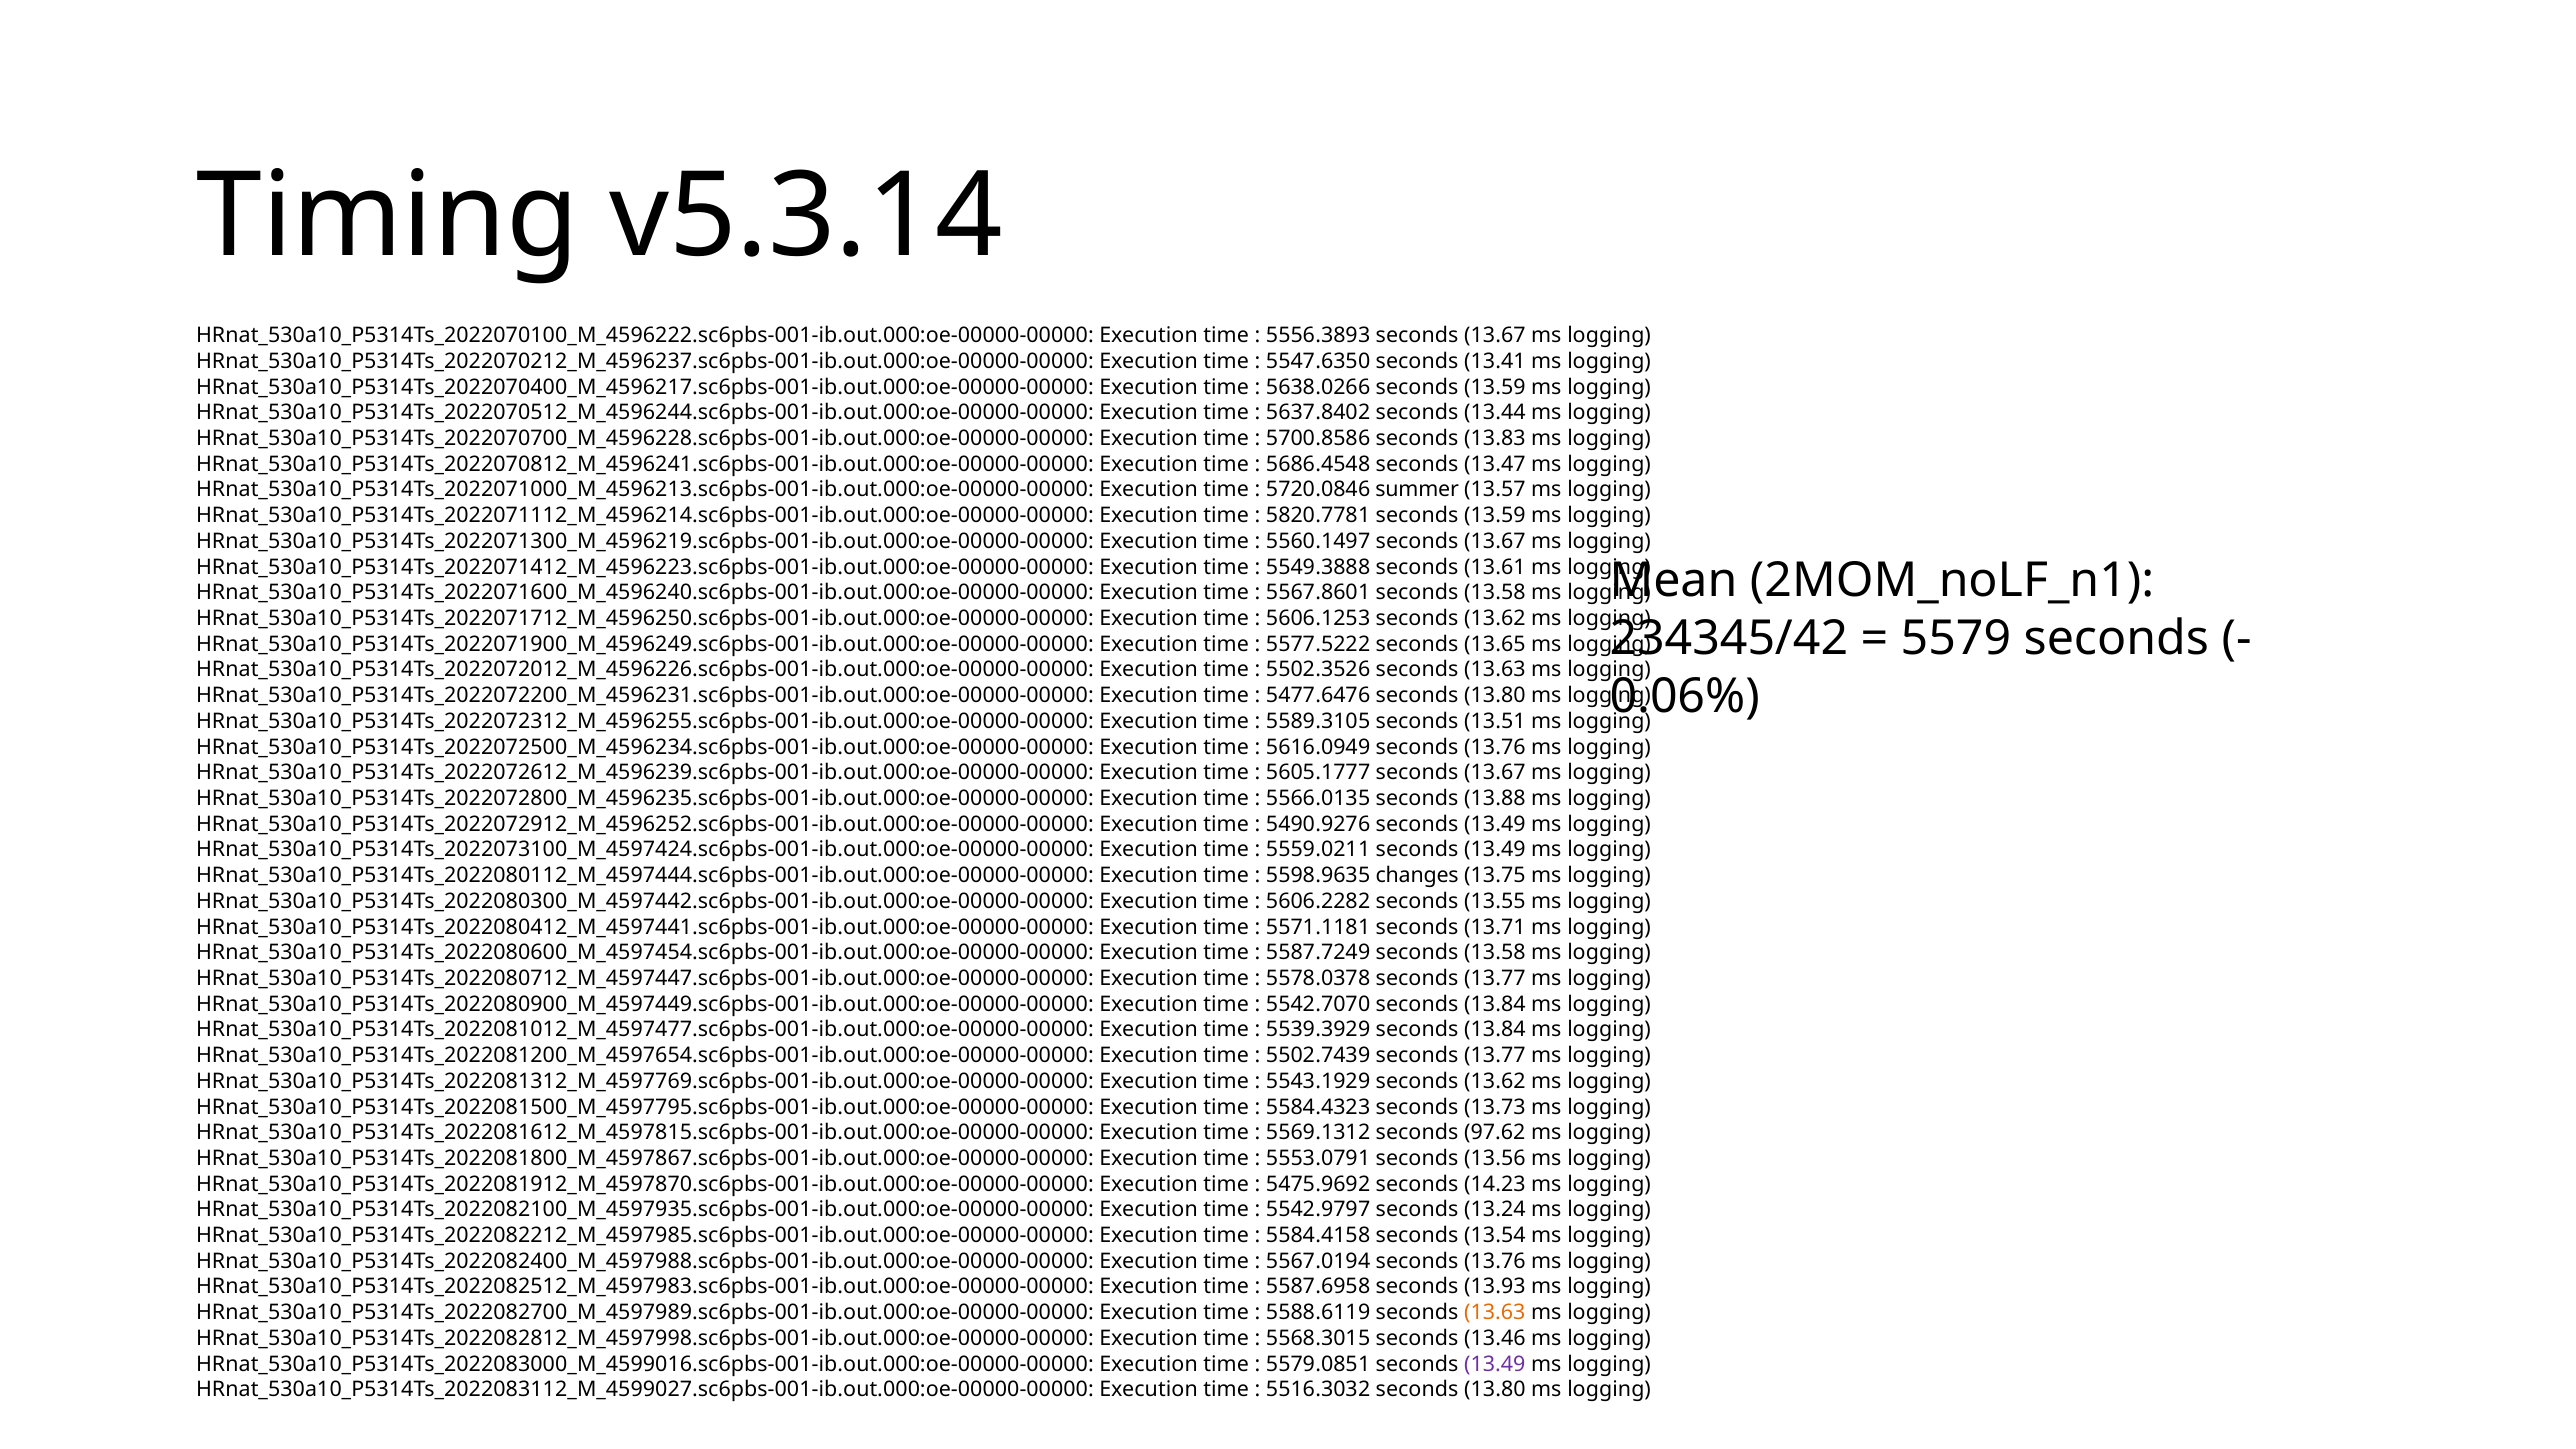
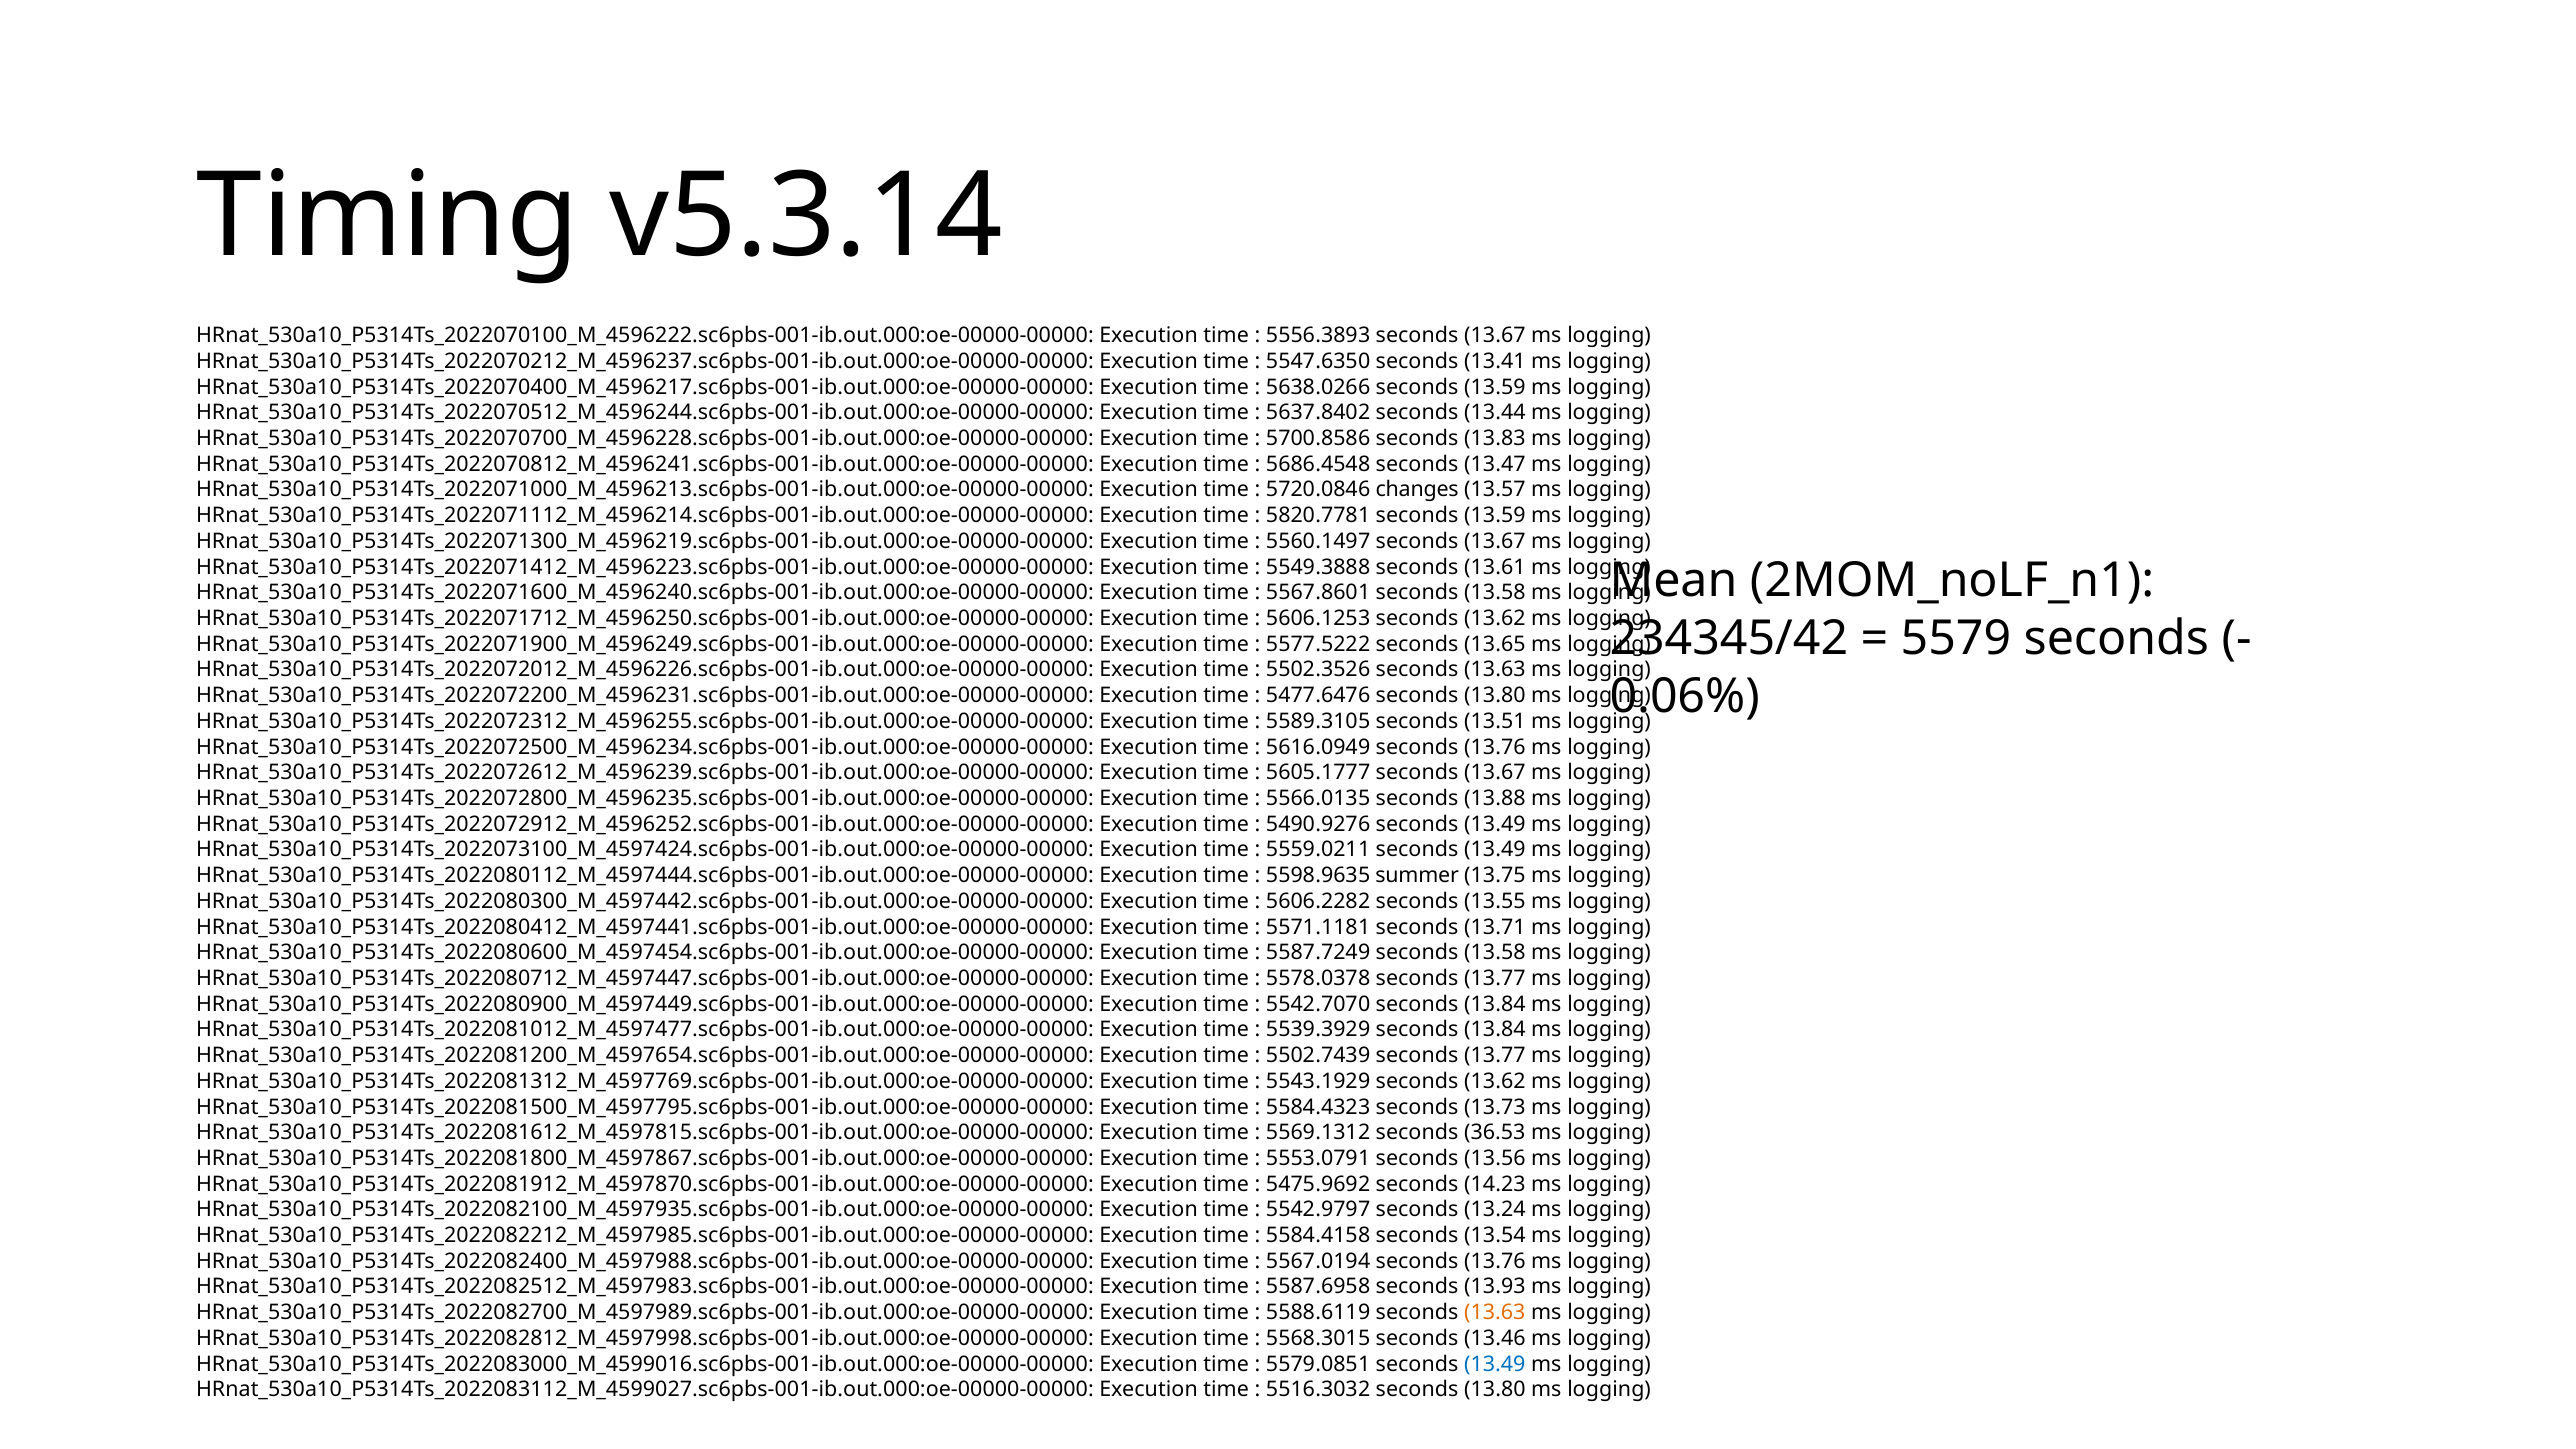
summer: summer -> changes (1417, 490)
changes: changes -> summer (1417, 876)
97.62: 97.62 -> 36.53 (1495, 1133)
13.49 colour: purple -> blue (1495, 1364)
